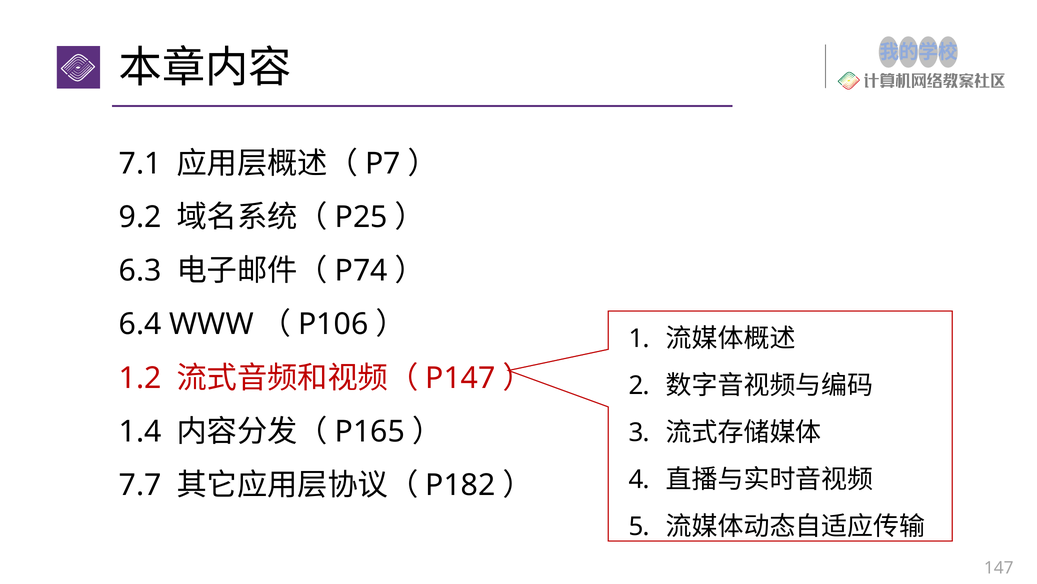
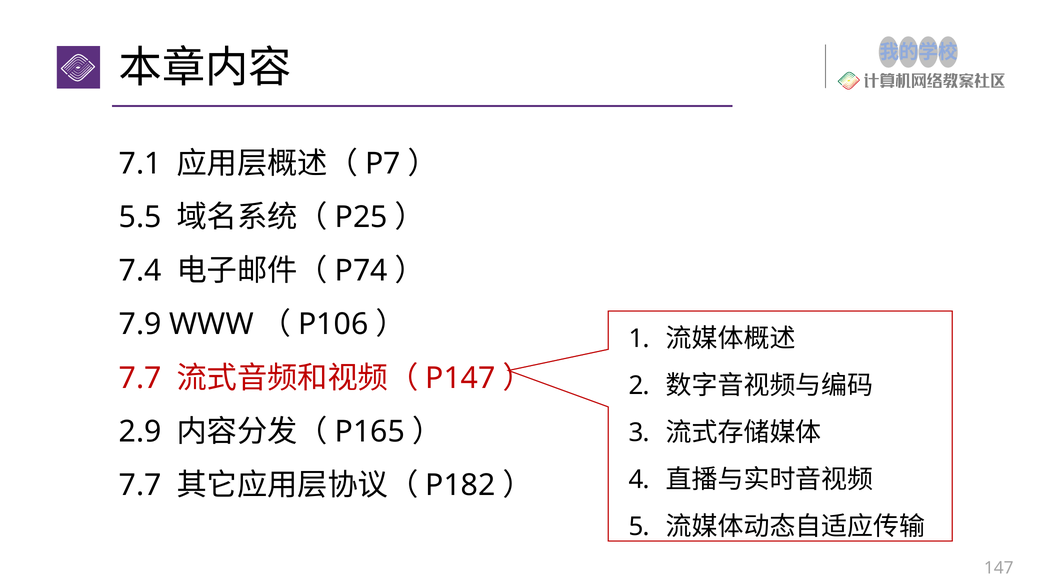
9.2: 9.2 -> 5.5 (140, 217)
6.3: 6.3 -> 7.4 (140, 271)
6.4: 6.4 -> 7.9 (140, 324)
1.2: 1.2 -> 7.7 (140, 378)
1.4: 1.4 -> 2.9 (140, 431)
